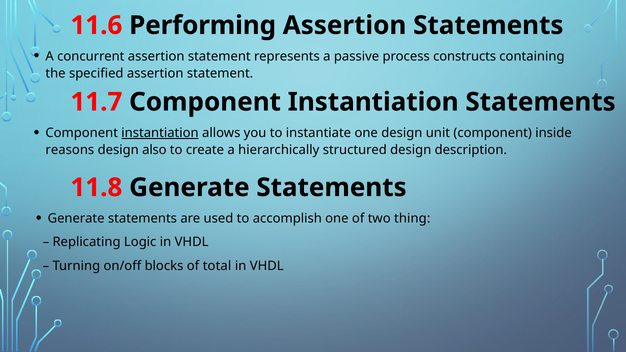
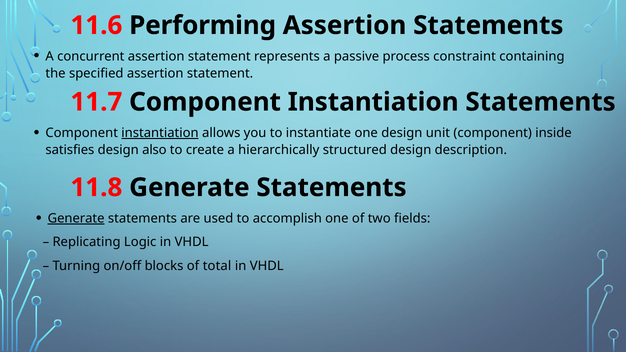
constructs: constructs -> constraint (465, 56)
reasons: reasons -> satisfies (70, 150)
Generate underline: none -> present (76, 218)
thing: thing -> fields (412, 218)
